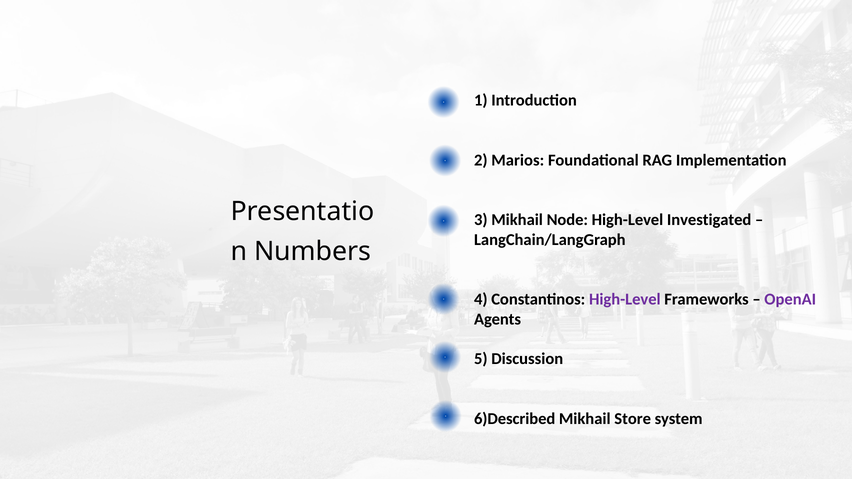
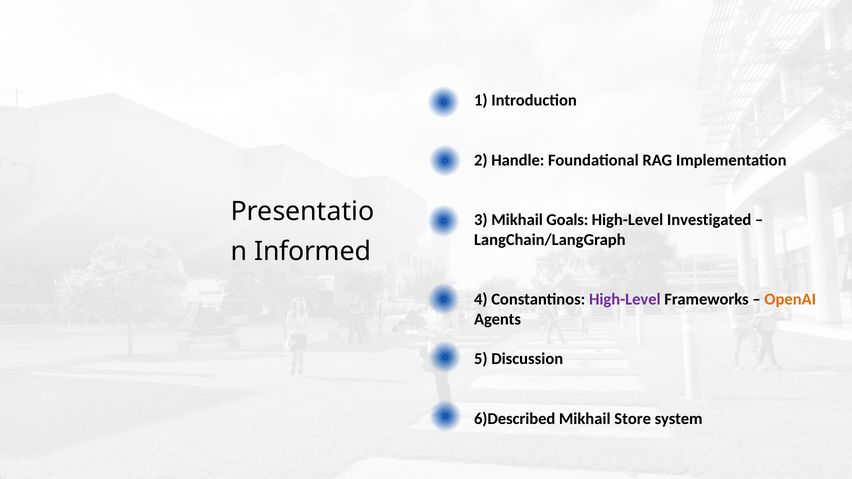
Marios: Marios -> Handle (518, 160)
Node: Node -> Goals (567, 220)
Numbers: Numbers -> Informed (313, 252)
OpenAI colour: purple -> orange (790, 299)
